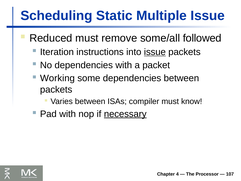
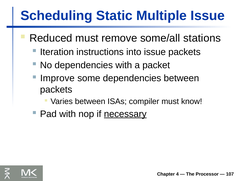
followed: followed -> stations (202, 38)
issue underline: present -> none (155, 52)
Working: Working -> Improve (57, 78)
